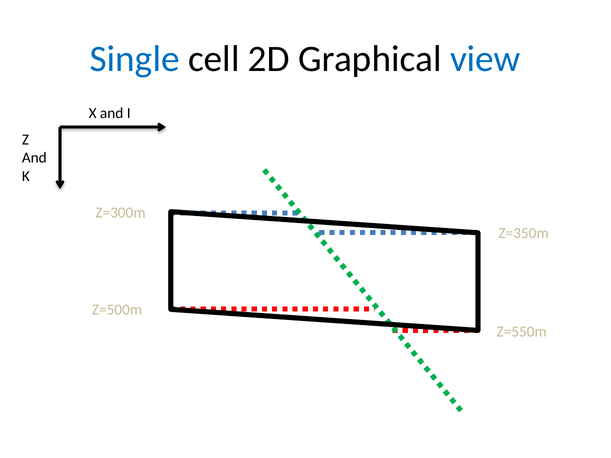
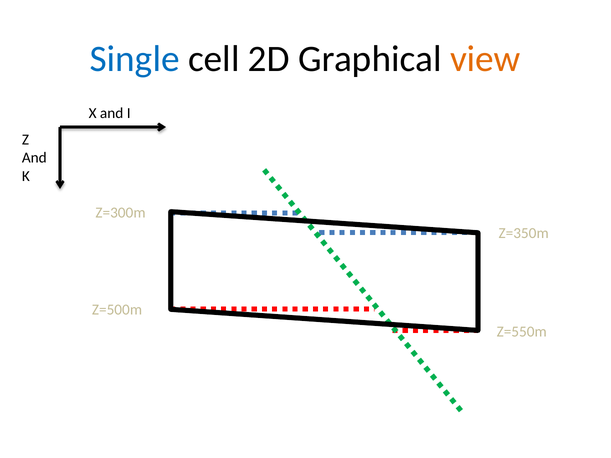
view colour: blue -> orange (485, 59)
